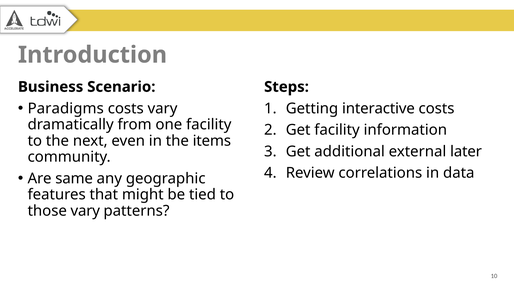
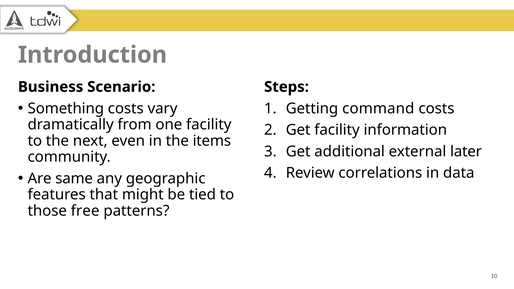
Paradigms: Paradigms -> Something (66, 108)
interactive: interactive -> command (378, 108)
those vary: vary -> free (85, 211)
